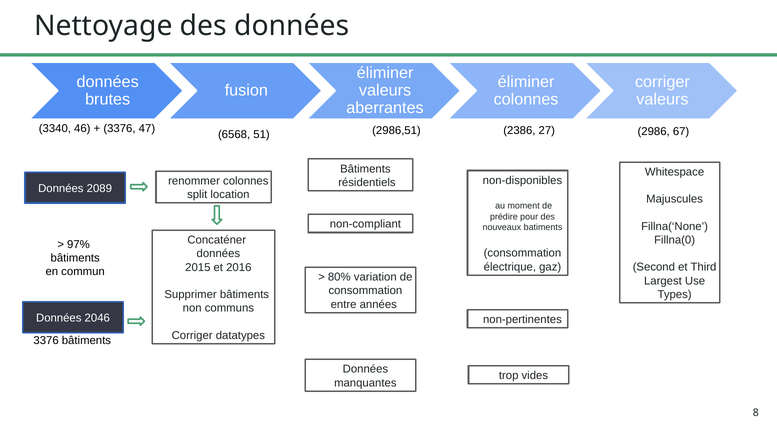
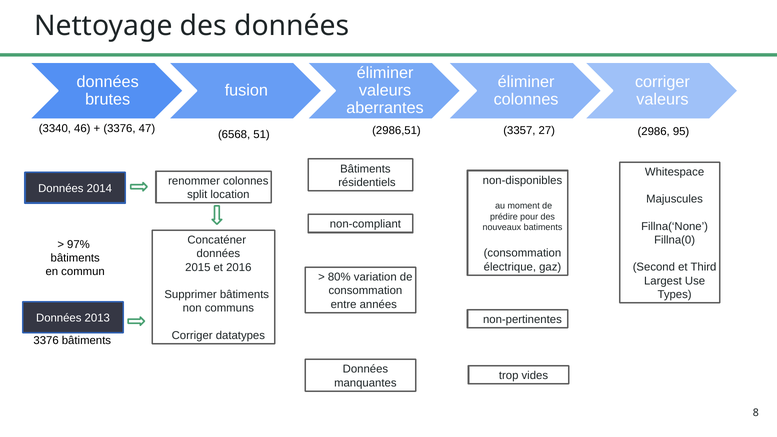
2386: 2386 -> 3357 (519, 130)
67: 67 -> 95 (681, 132)
2089: 2089 -> 2014 (99, 188)
2046: 2046 -> 2013 (97, 318)
